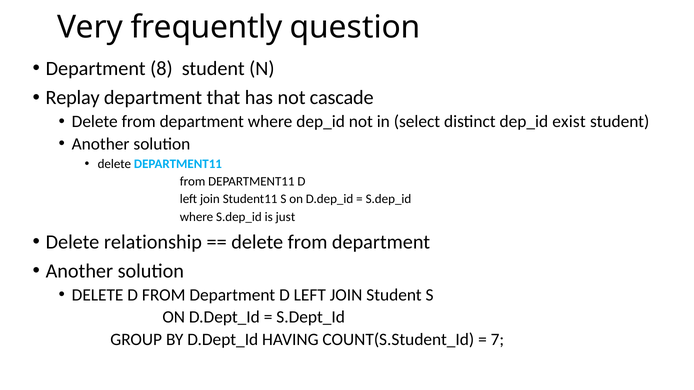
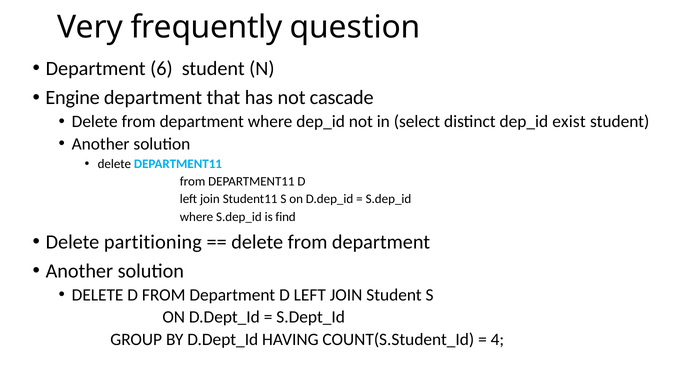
8: 8 -> 6 (161, 69)
Replay: Replay -> Engine (73, 98)
just: just -> find (286, 217)
relationship: relationship -> partitioning (153, 242)
7: 7 -> 4 (497, 340)
